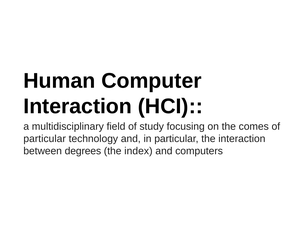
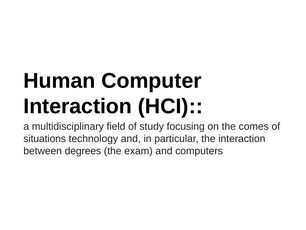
particular: particular -> situations (45, 139)
index: index -> exam (138, 151)
